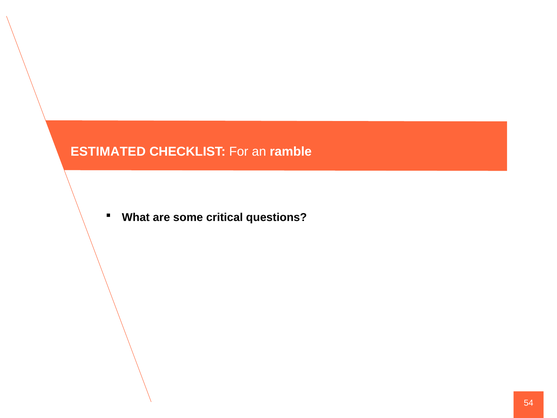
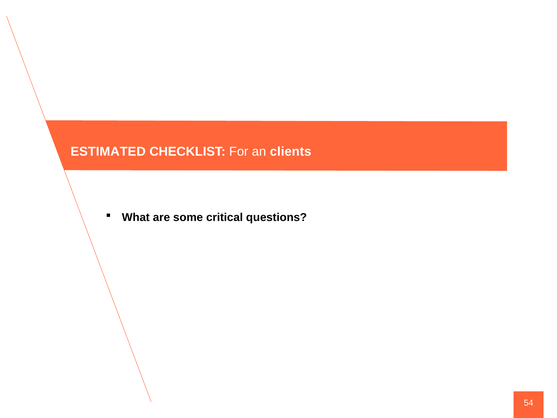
ramble: ramble -> clients (291, 152)
